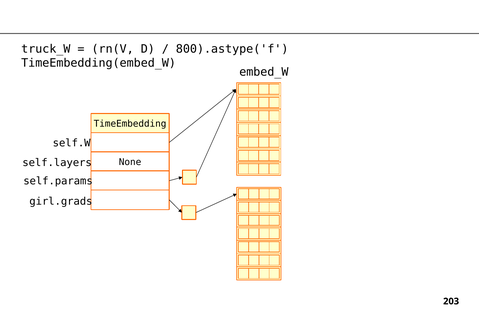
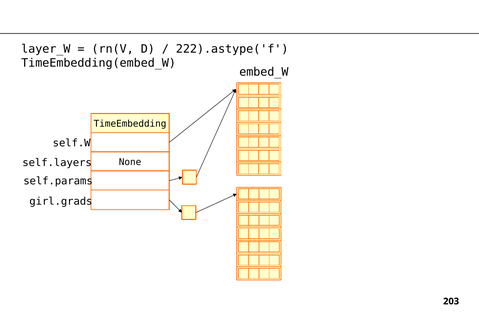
truck_W: truck_W -> layer_W (46, 49)
800).astype('f: 800).astype('f -> 222).astype('f (232, 49)
